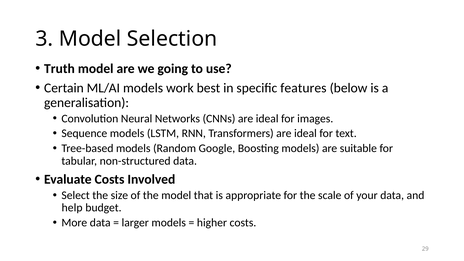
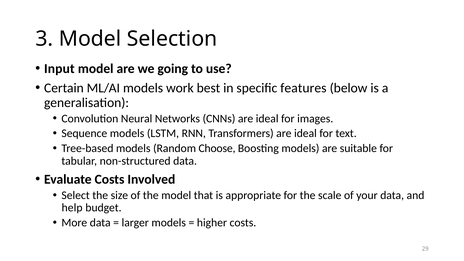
Truth: Truth -> Input (59, 69)
Google: Google -> Choose (217, 148)
